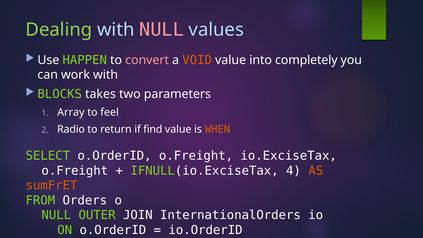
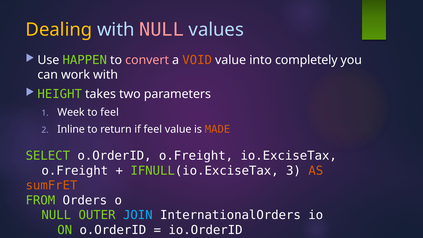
Dealing colour: light green -> yellow (59, 30)
BLOCKS: BLOCKS -> HEIGHT (60, 94)
Array: Array -> Week (71, 112)
Radio: Radio -> Inline (71, 129)
if find: find -> feel (153, 129)
WHEN: WHEN -> MADE (218, 129)
4: 4 -> 3 (293, 171)
JOIN colour: white -> light blue (138, 215)
